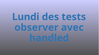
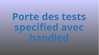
Lundi: Lundi -> Porte (26, 17)
observer: observer -> specified (36, 28)
